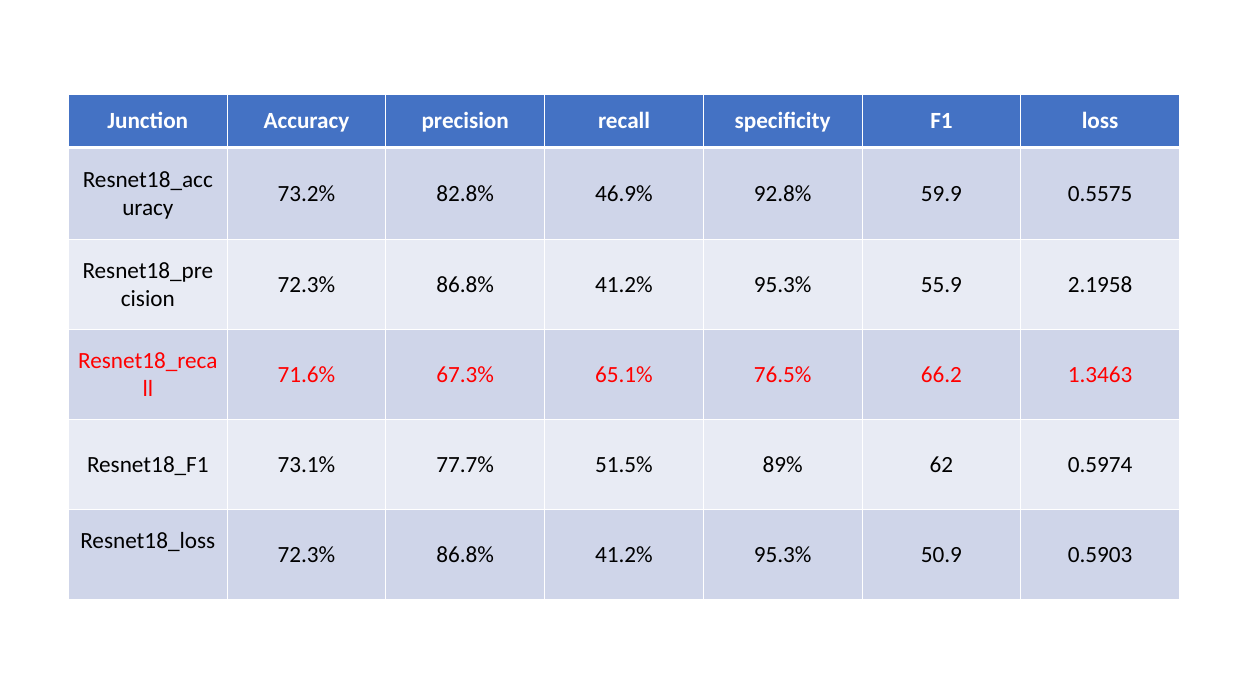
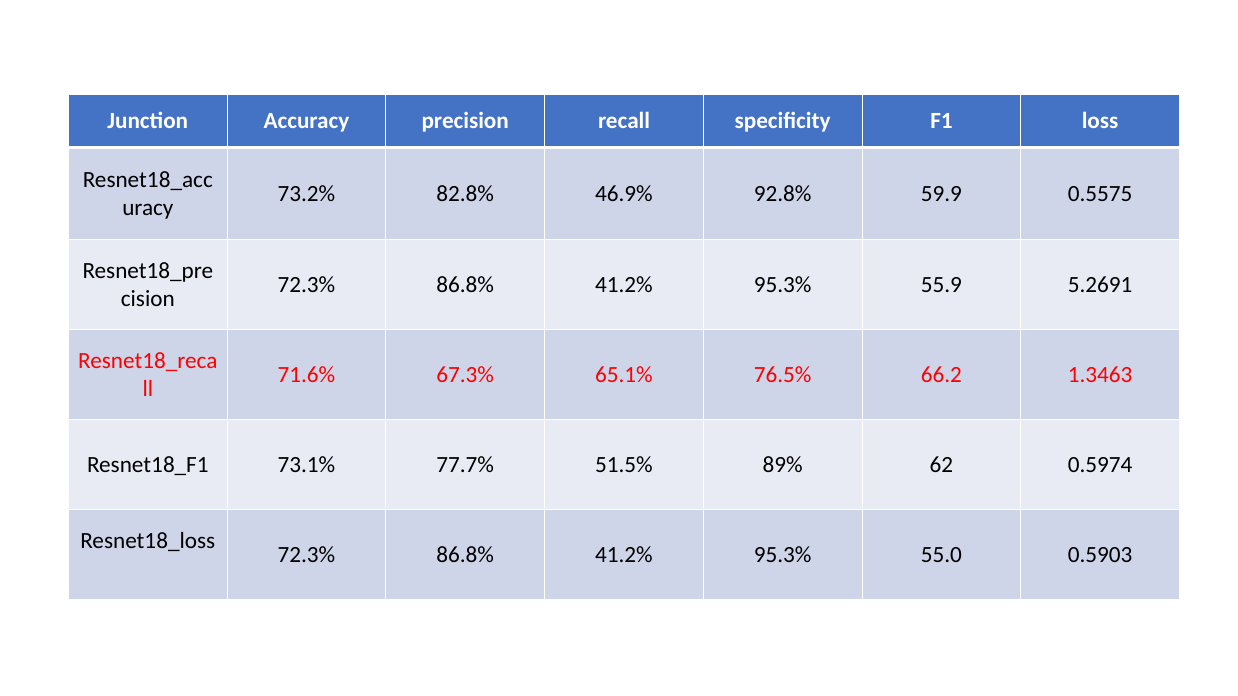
2.1958: 2.1958 -> 5.2691 (1100, 285)
50.9: 50.9 -> 55.0 (941, 555)
